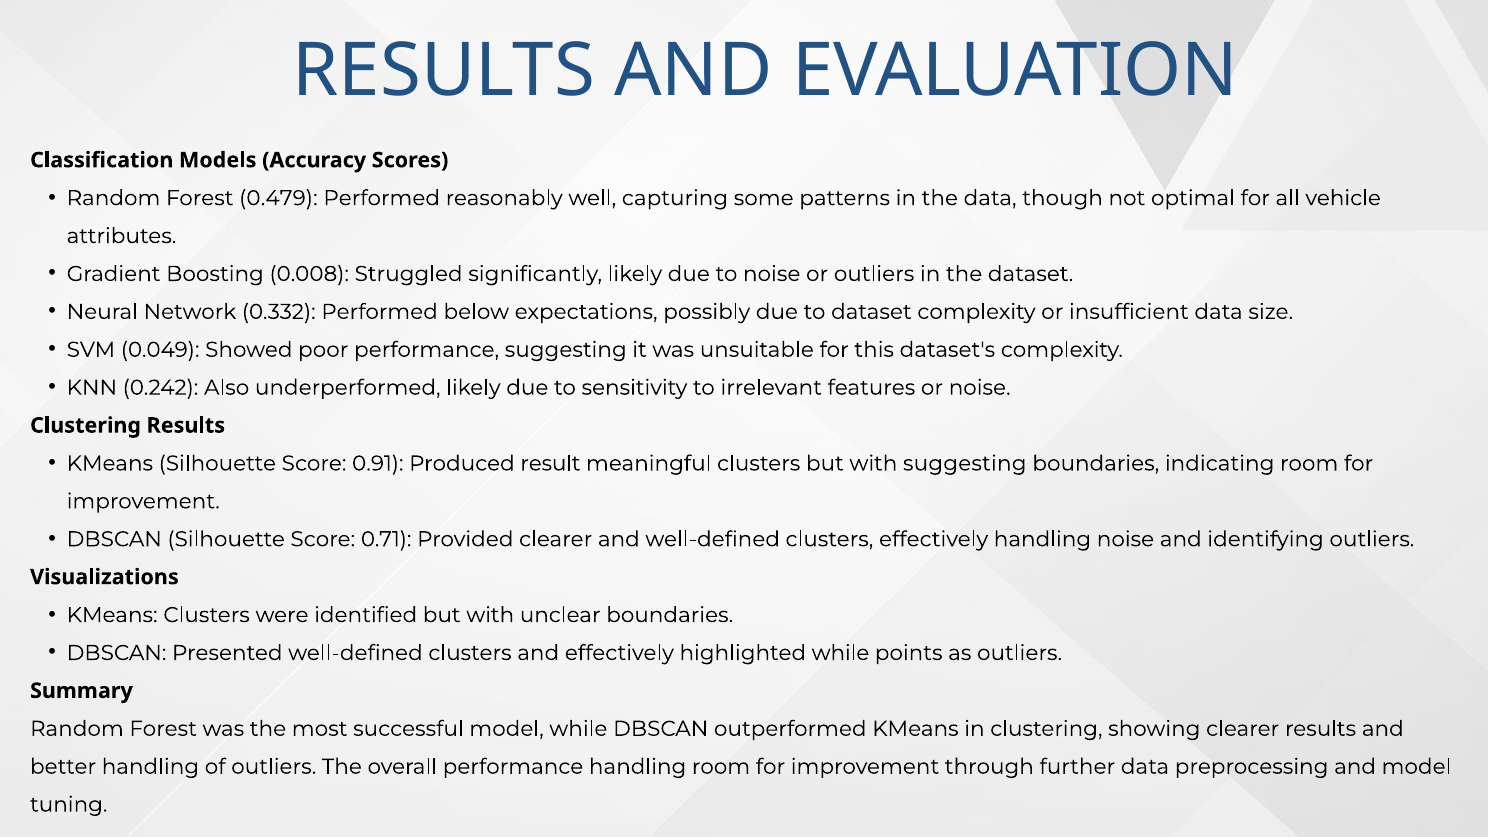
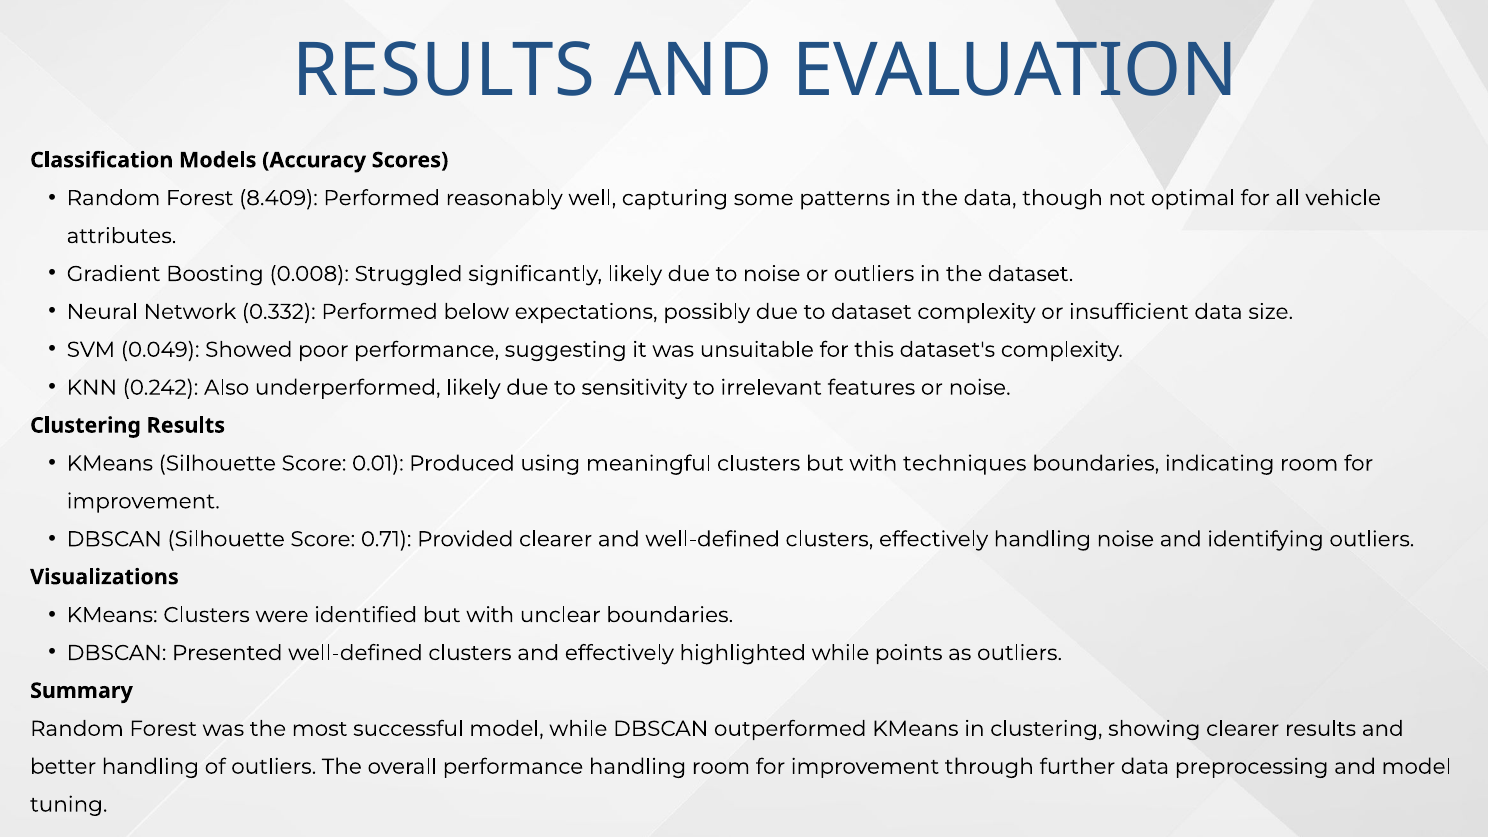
0.479: 0.479 -> 8.409 (278, 198)
0.91: 0.91 -> 0.01 (378, 463)
result: result -> using (550, 463)
with suggesting: suggesting -> techniques (965, 463)
